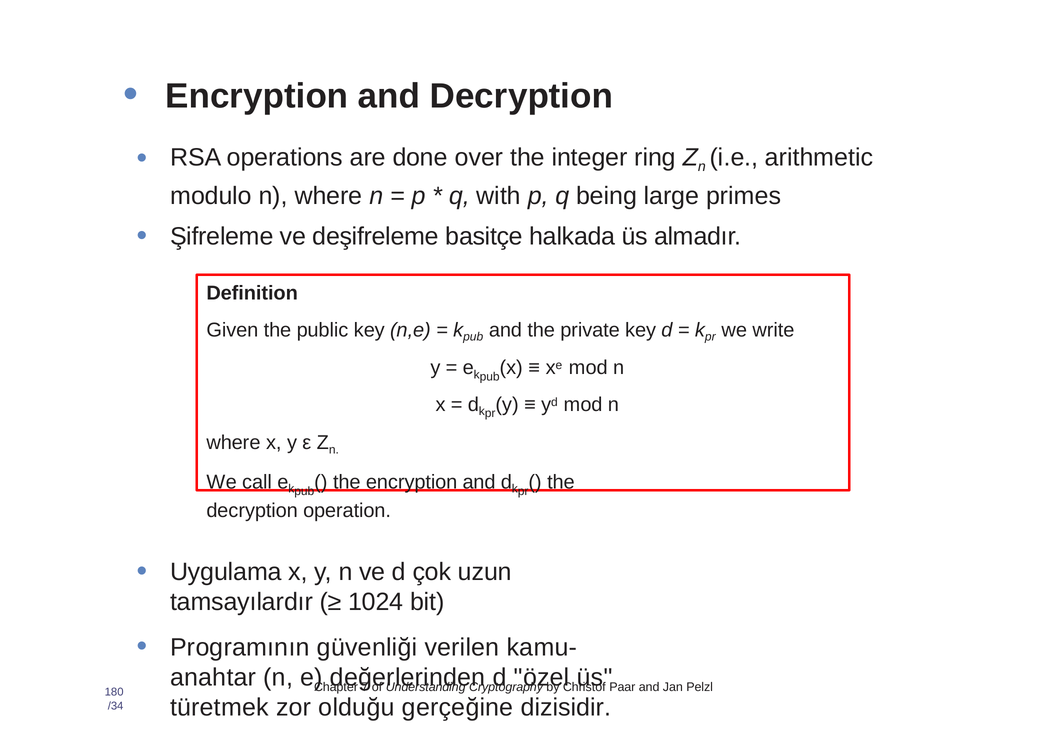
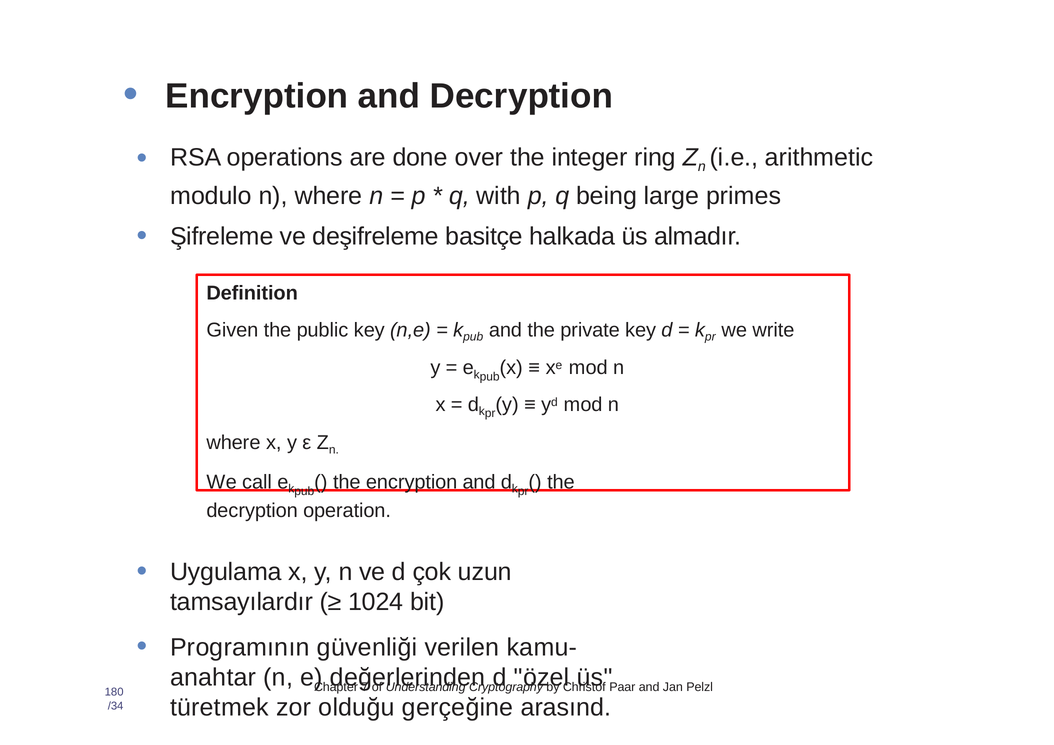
dizisidir: dizisidir -> arasınd (566, 707)
